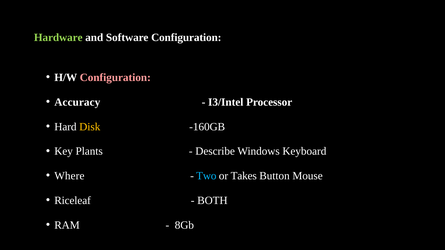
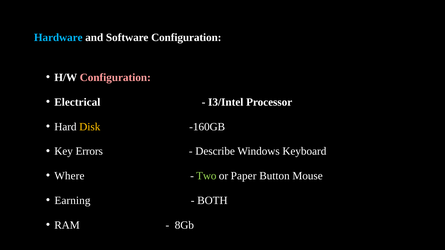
Hardware colour: light green -> light blue (58, 37)
Accuracy: Accuracy -> Electrical (77, 102)
Plants: Plants -> Errors (89, 151)
Two colour: light blue -> light green (206, 176)
Takes: Takes -> Paper (244, 176)
Riceleaf: Riceleaf -> Earning (72, 201)
